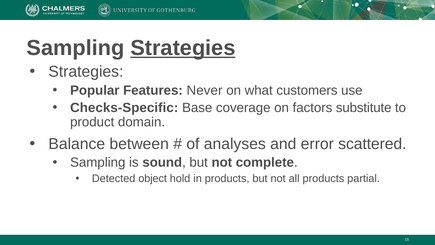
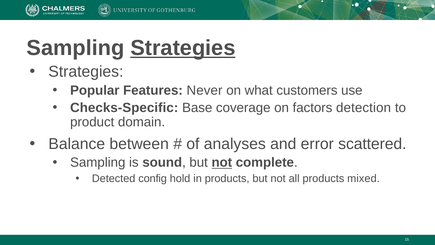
substitute: substitute -> detection (364, 108)
not underline: none -> present (222, 162)
object: object -> config (153, 178)
partial: partial -> mixed (364, 178)
